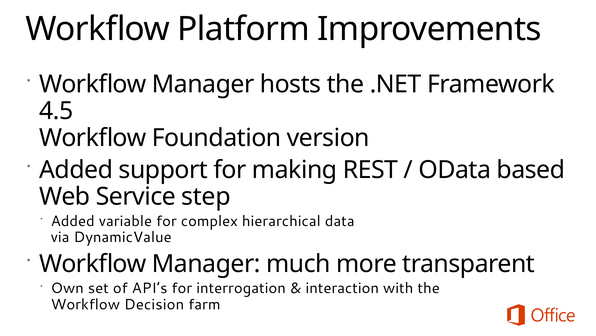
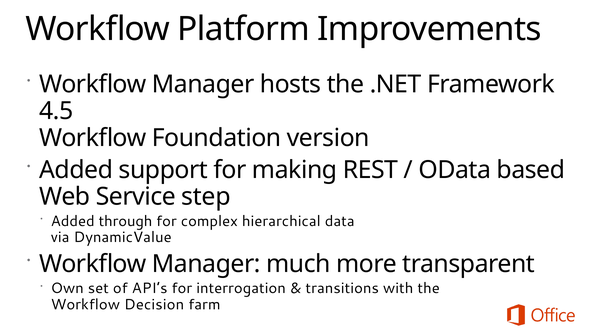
variable: variable -> through (125, 221)
interaction: interaction -> transitions (342, 288)
